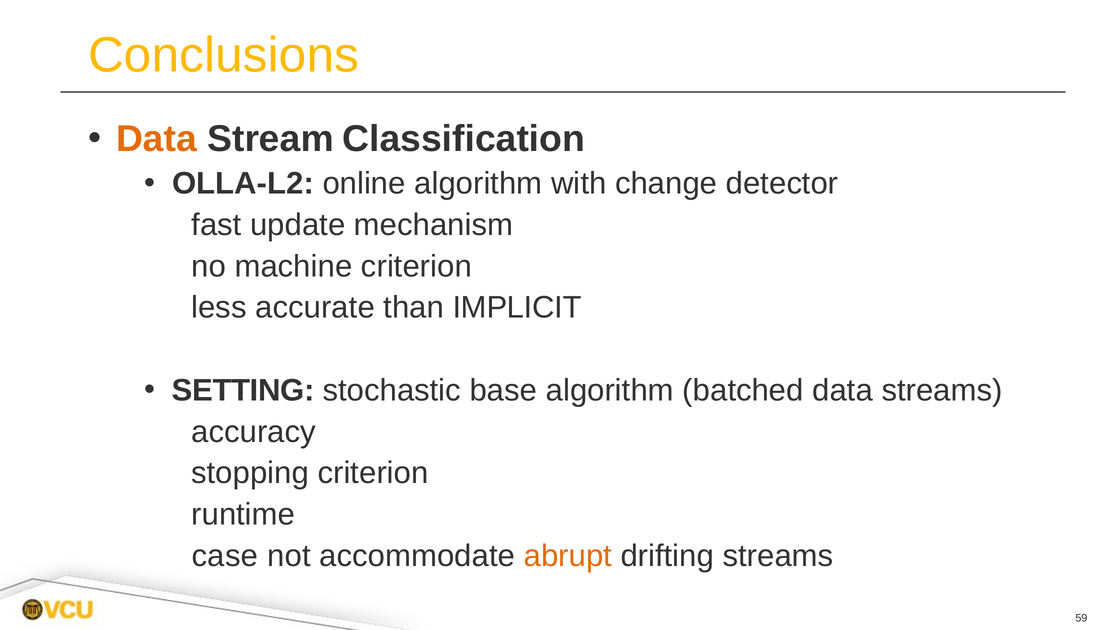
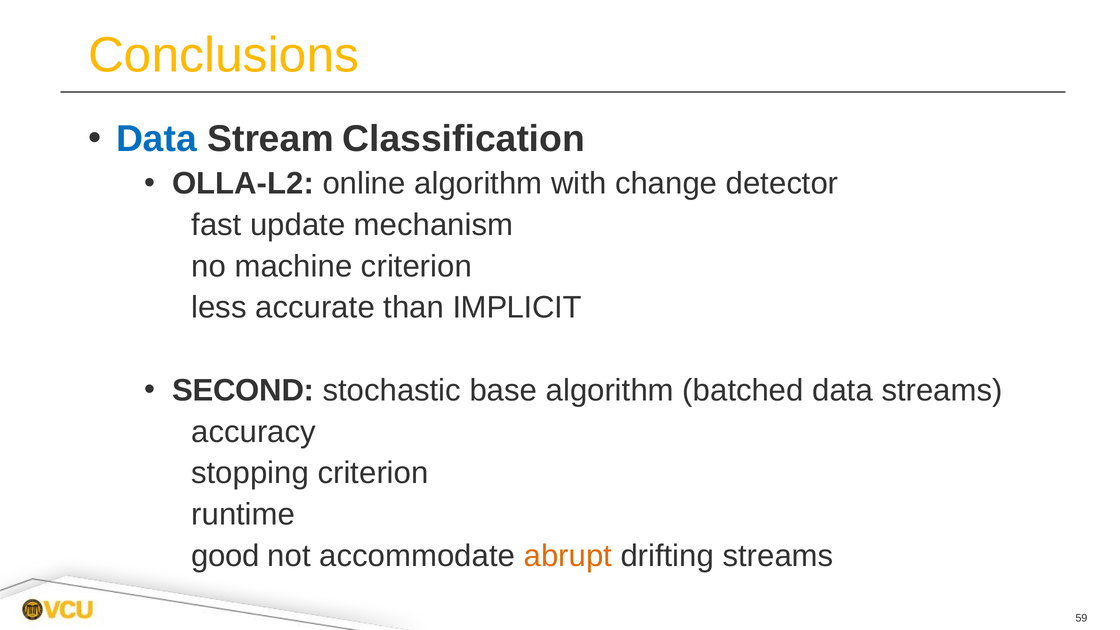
Data colour: orange -> blue (156, 139)
SETTING: SETTING -> SECOND (243, 390)
case: case -> good (225, 556)
